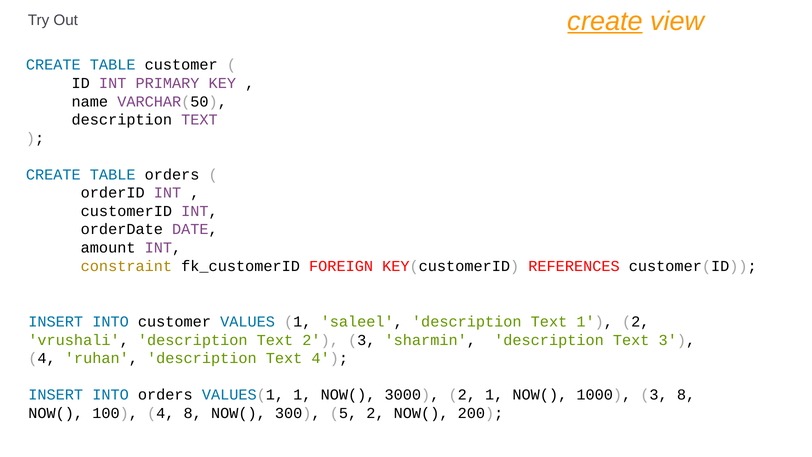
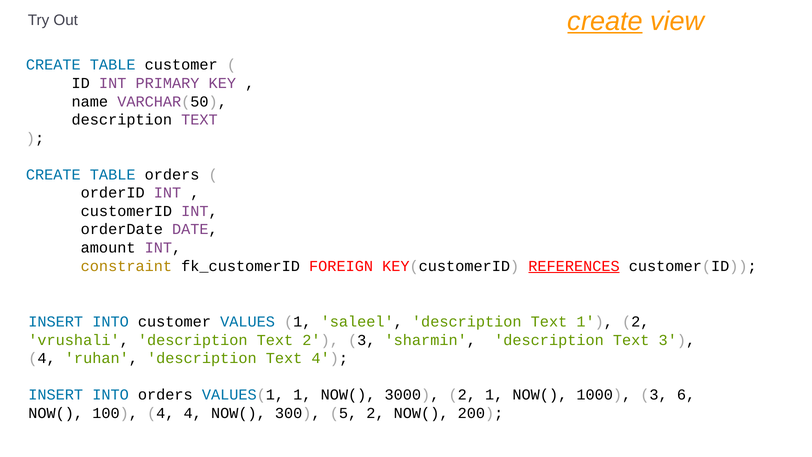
REFERENCES underline: none -> present (574, 266)
3 8: 8 -> 6 (686, 395)
4 8: 8 -> 4 (193, 413)
